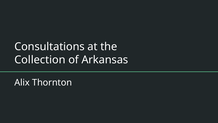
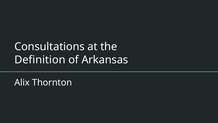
Collection: Collection -> Definition (40, 60)
